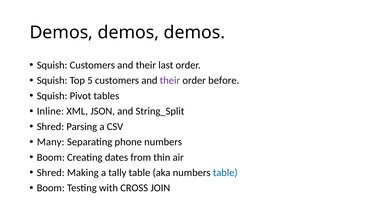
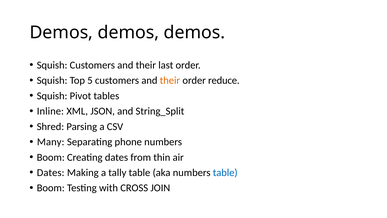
their colour: purple -> orange (170, 80)
before: before -> reduce (224, 80)
Shred: Shred -> Dates (51, 172)
